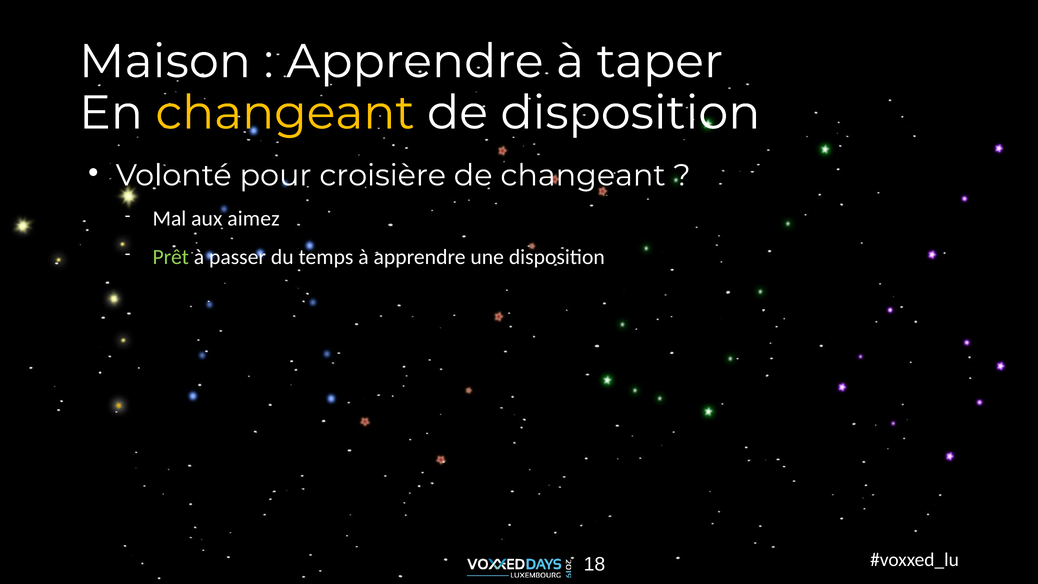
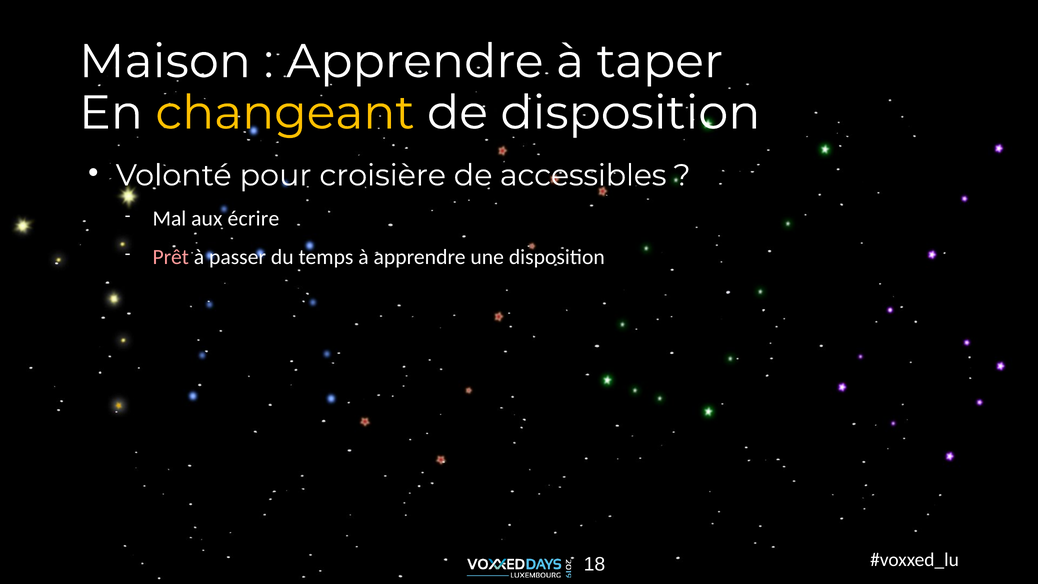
de changeant: changeant -> accessibles (583, 175)
aimez: aimez -> écrire (253, 219)
Prêt colour: light green -> pink (171, 257)
